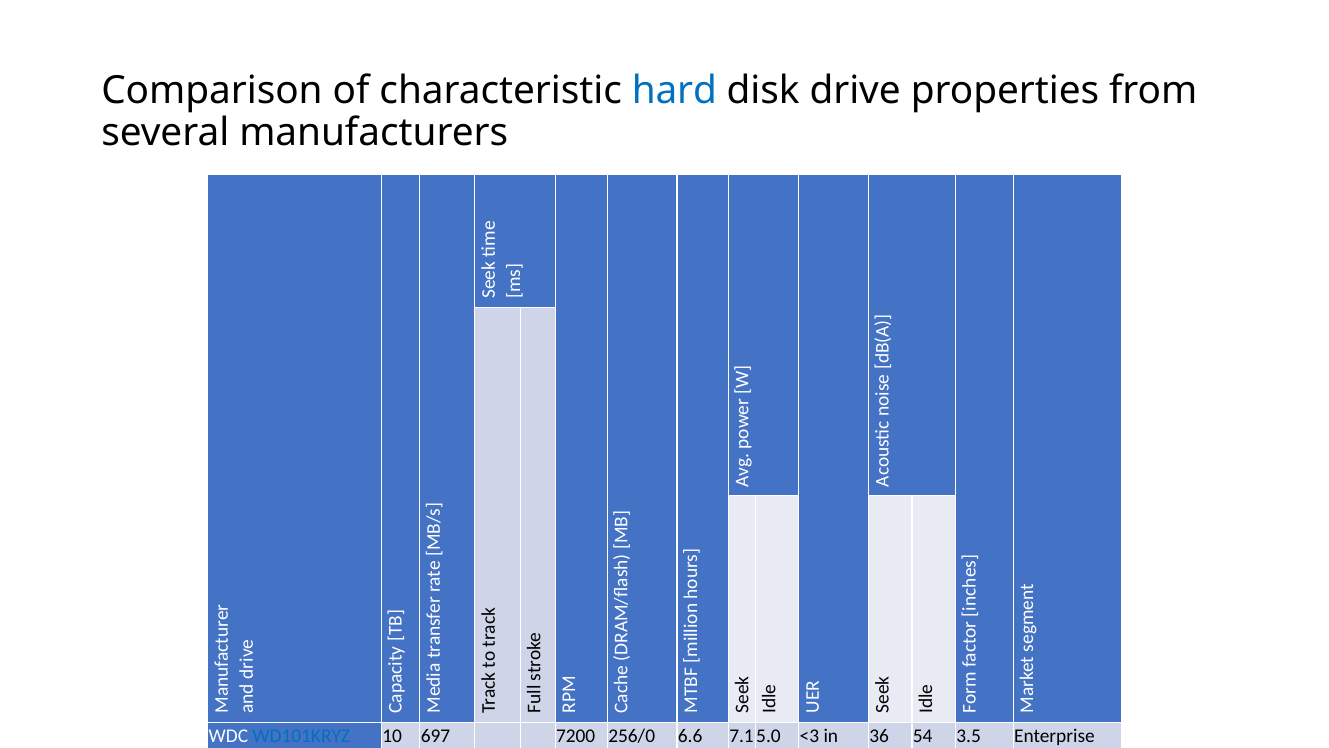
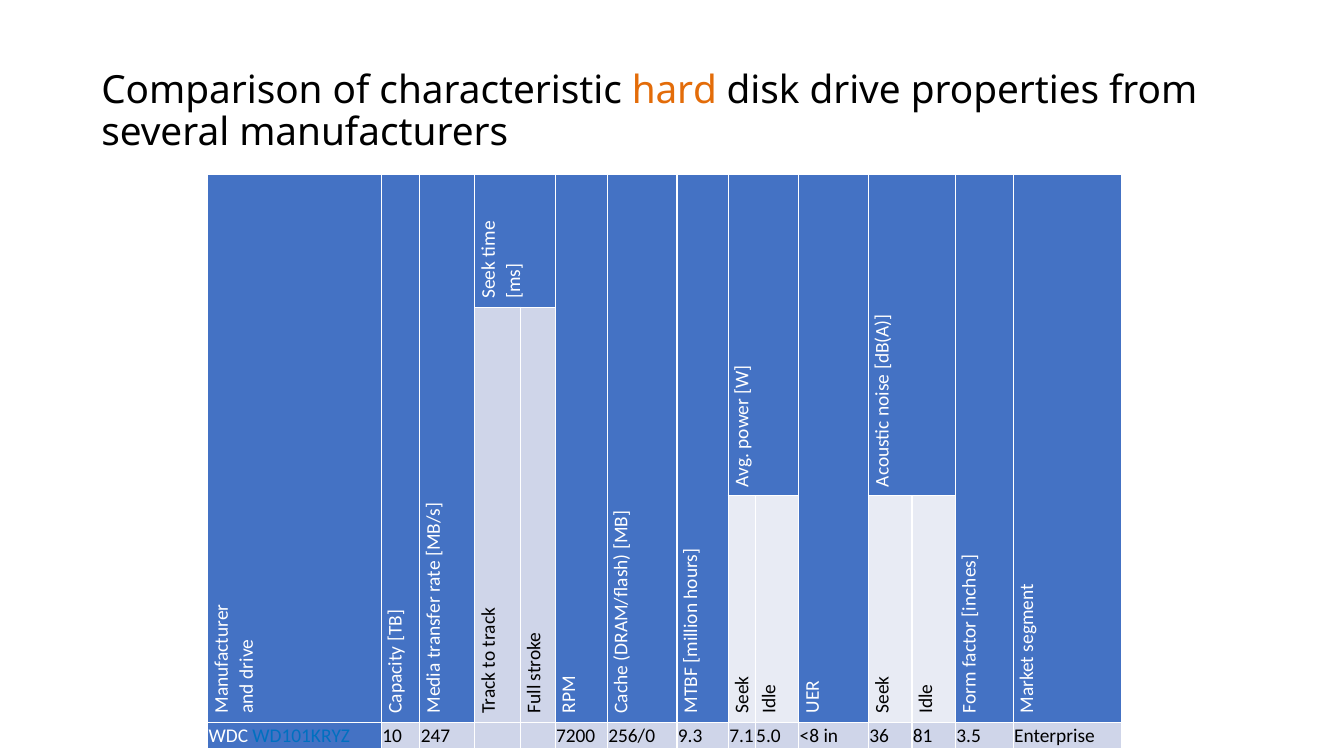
hard colour: blue -> orange (674, 91)
697: 697 -> 247 (436, 735)
6.6: 6.6 -> 9.3 (690, 735)
<3: <3 -> <8 (809, 735)
54: 54 -> 81 (923, 735)
